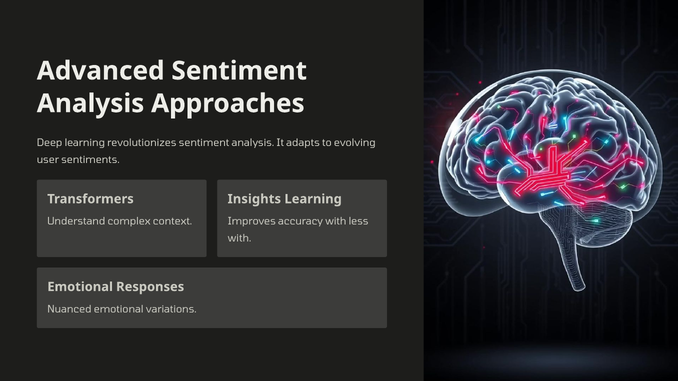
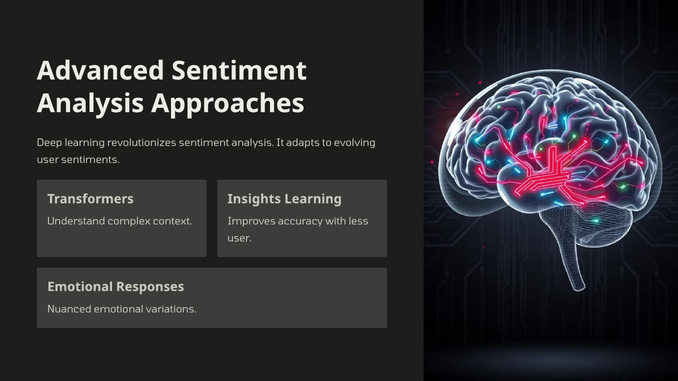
with: with -> user (240, 239)
